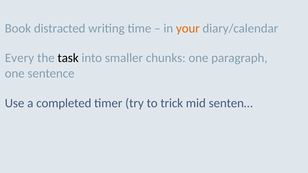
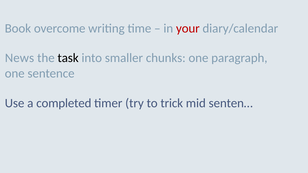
distracted: distracted -> overcome (60, 28)
your colour: orange -> red (188, 28)
Every: Every -> News (19, 58)
